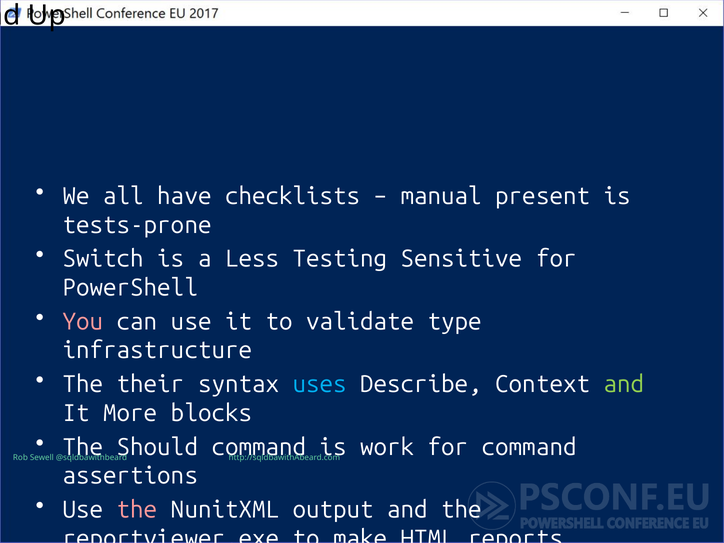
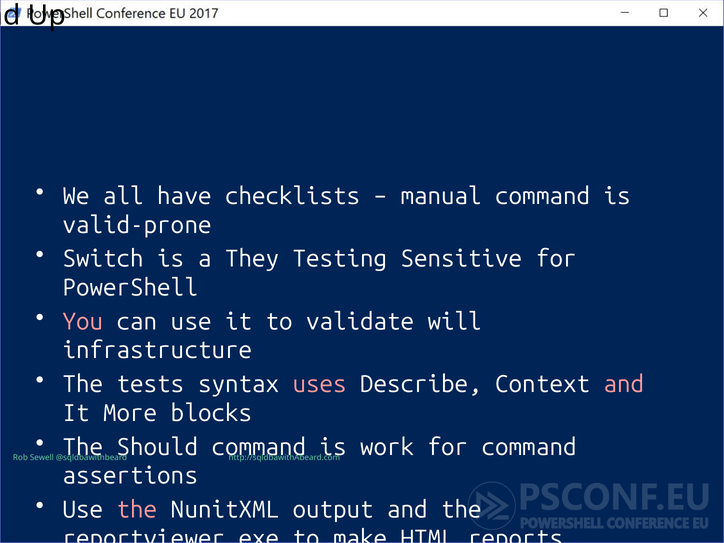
manual present: present -> command (543, 196)
tests-prone: tests-prone -> valid-prone (137, 225)
Less: Less -> They (252, 259)
type: type -> will (455, 322)
their: their -> tests (151, 384)
uses colour: light blue -> pink (320, 384)
and colour: light green -> pink (624, 384)
